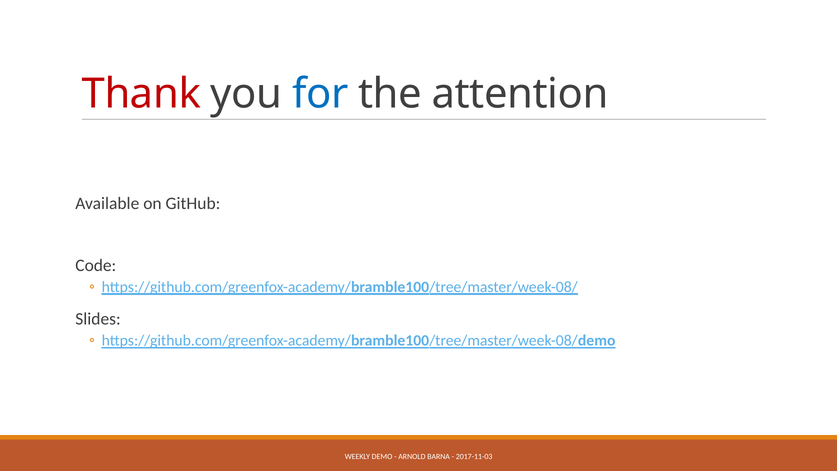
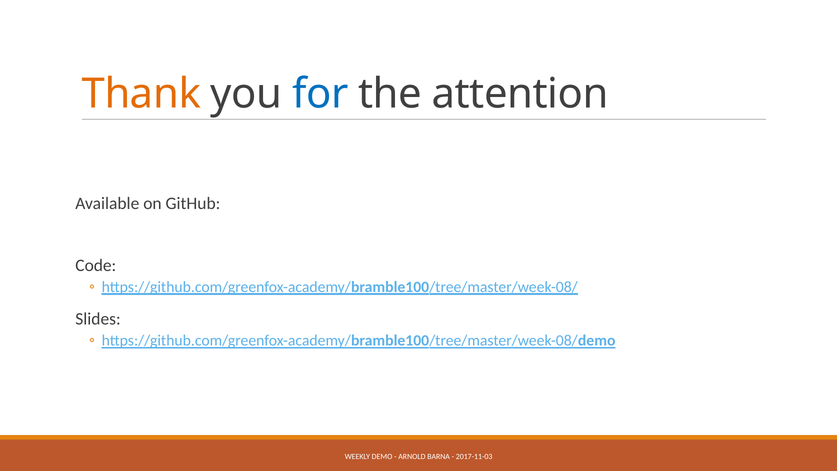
Thank colour: red -> orange (141, 94)
